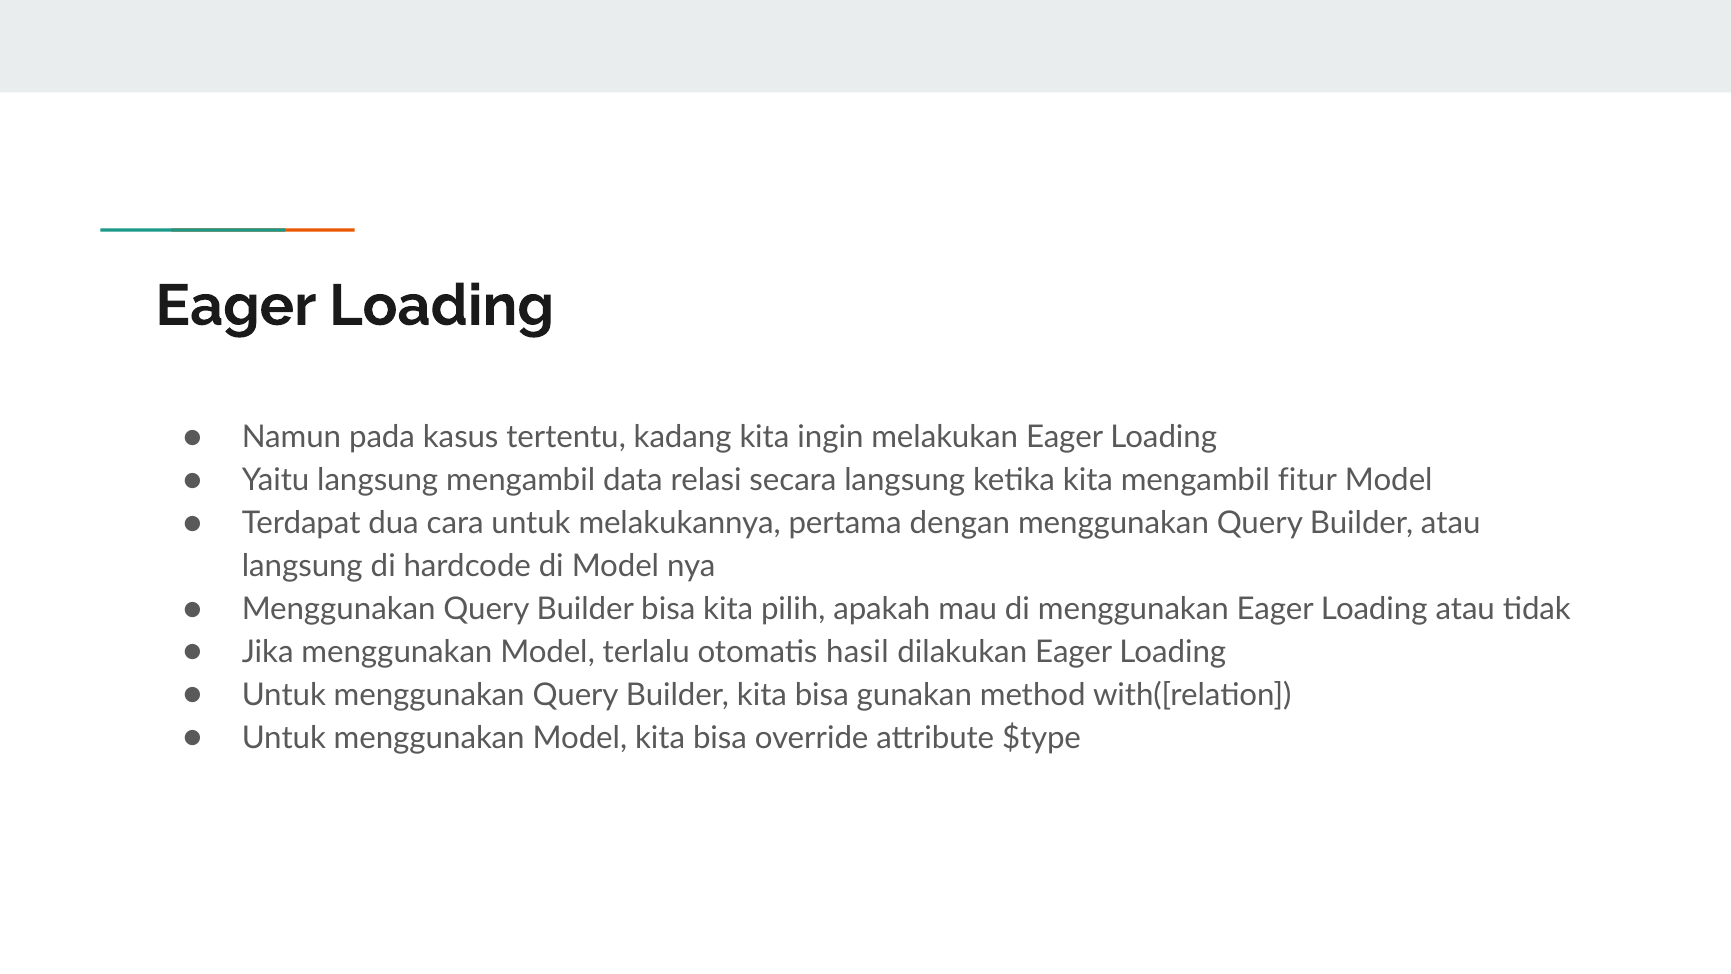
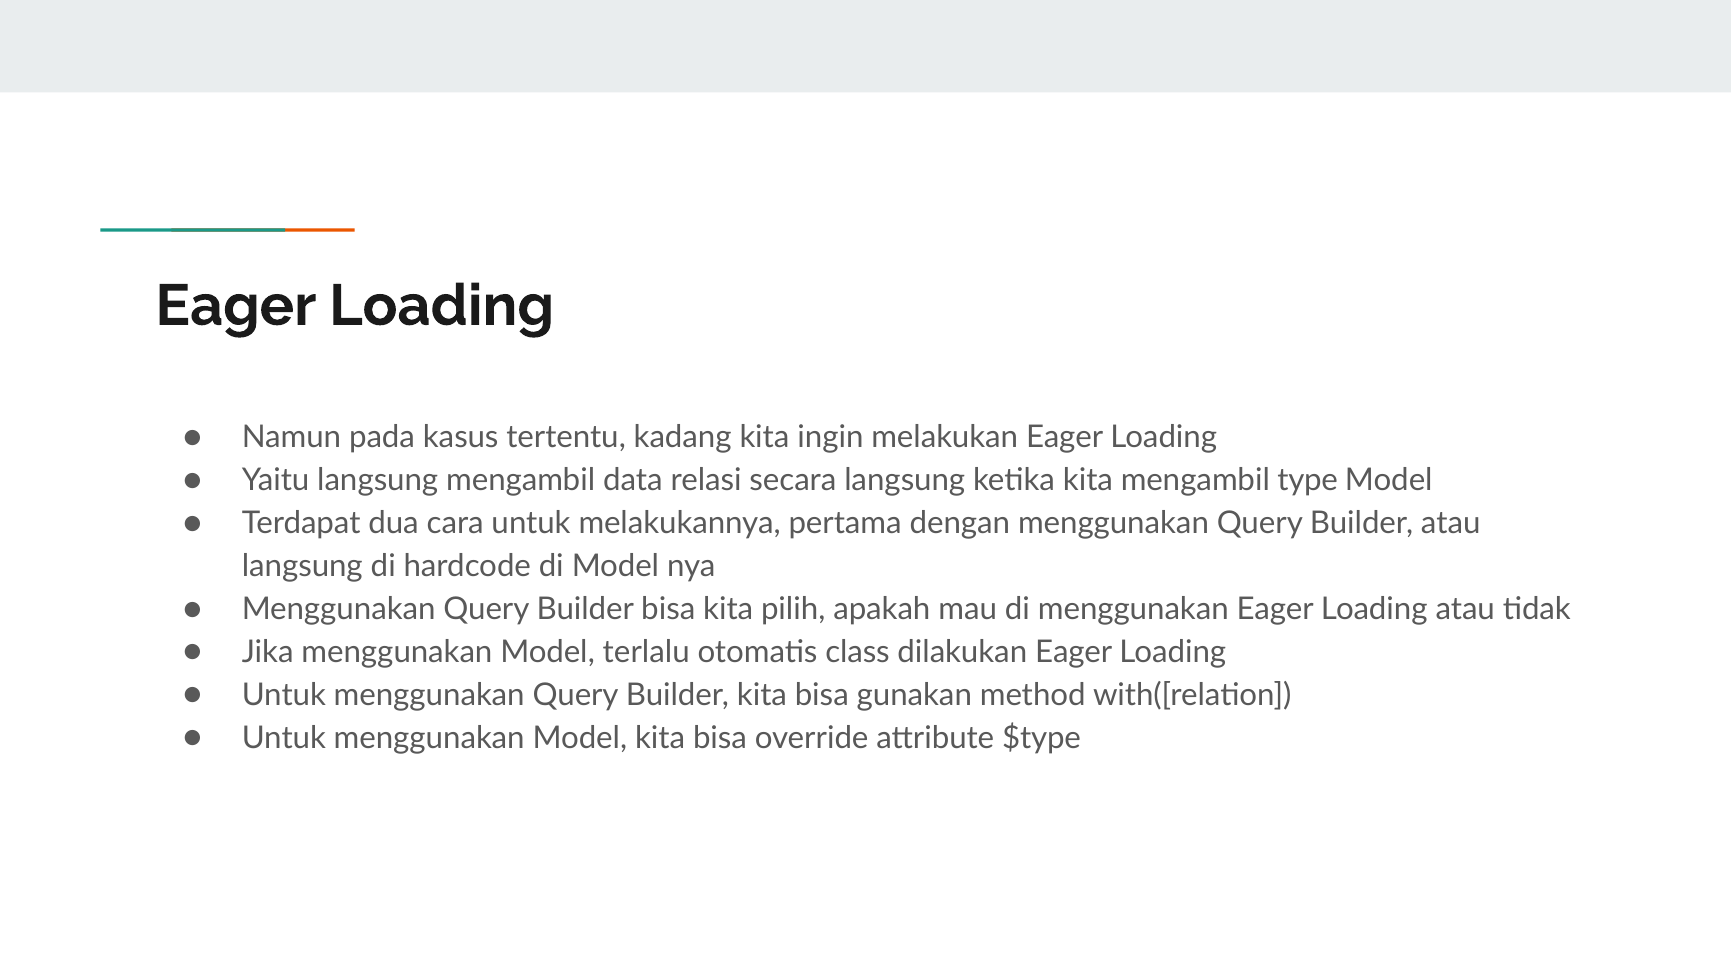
fitur: fitur -> type (1308, 480)
hasil: hasil -> class (858, 652)
